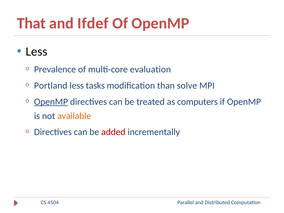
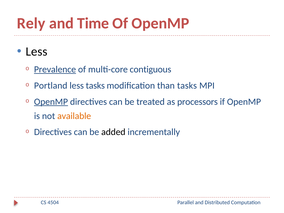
That: That -> Rely (31, 23)
Ifdef: Ifdef -> Time (93, 23)
Prevalence underline: none -> present (55, 69)
evaluation: evaluation -> contiguous (151, 69)
than solve: solve -> tasks (187, 86)
computers: computers -> processors (197, 102)
added colour: red -> black (113, 132)
